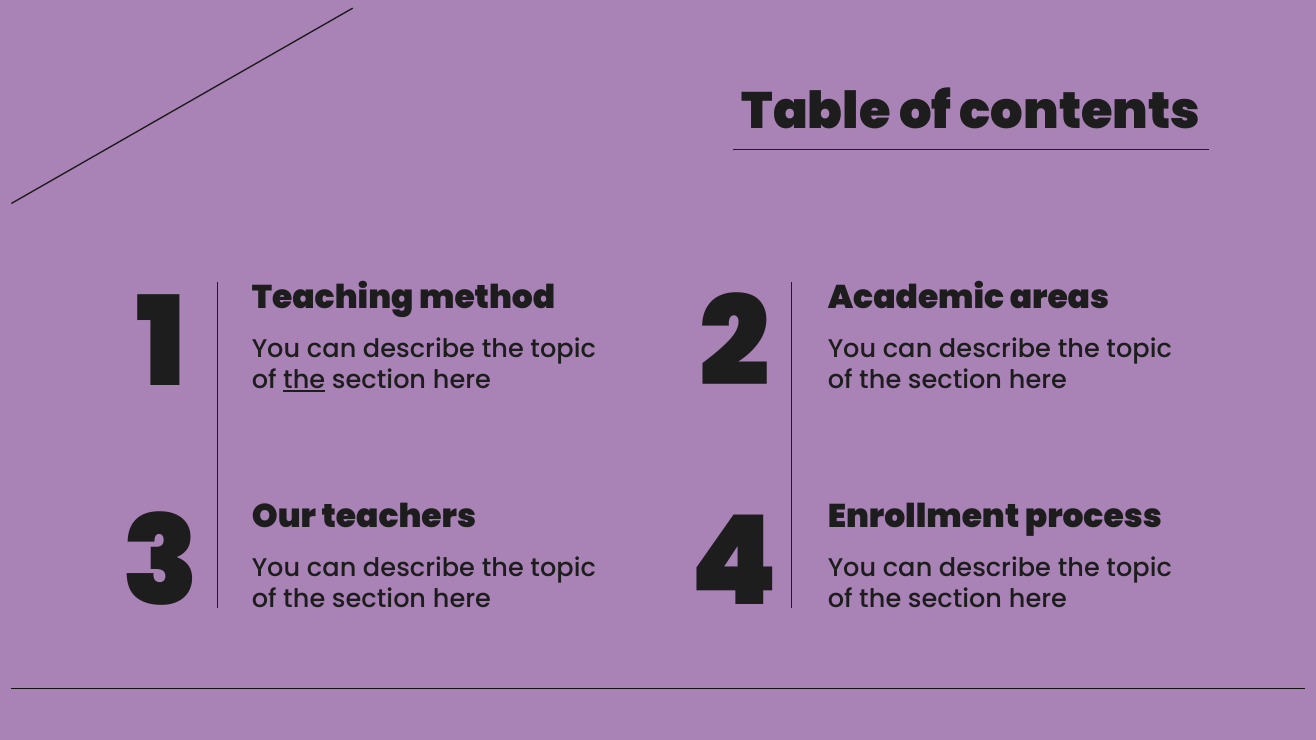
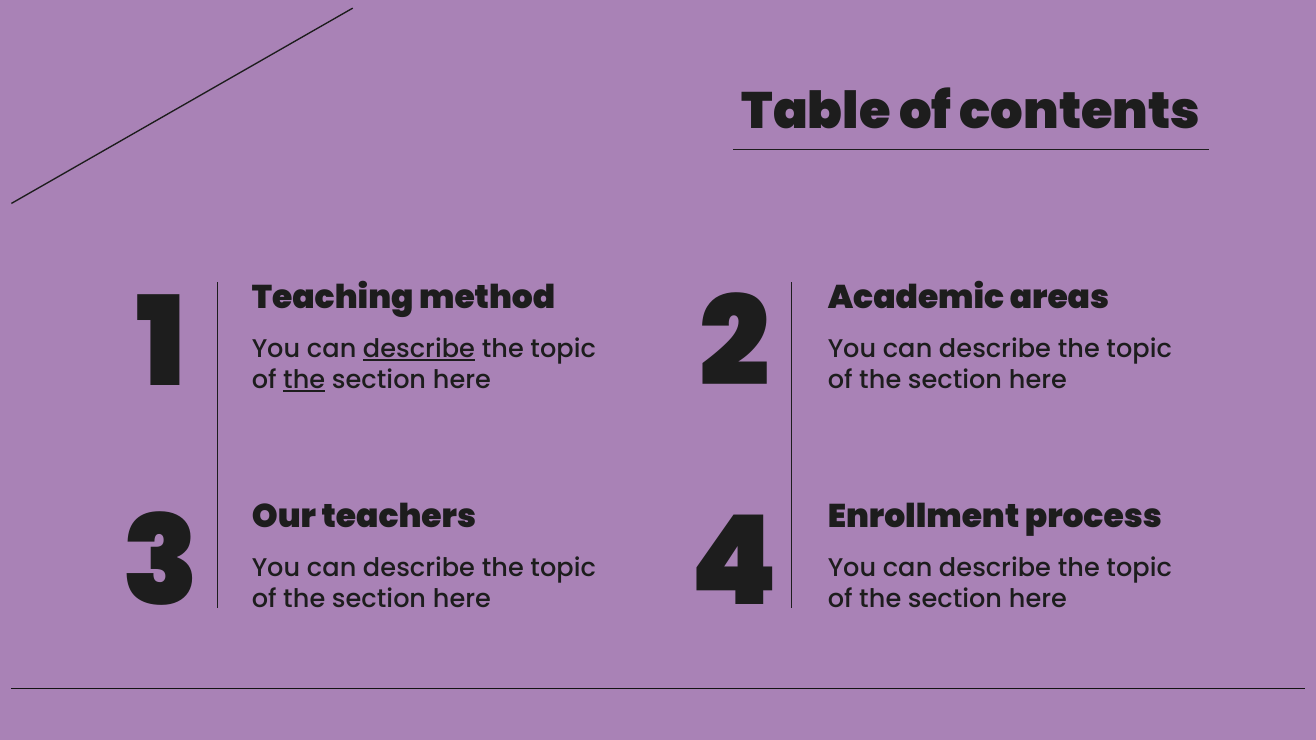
describe underline: none -> present (419, 349)
